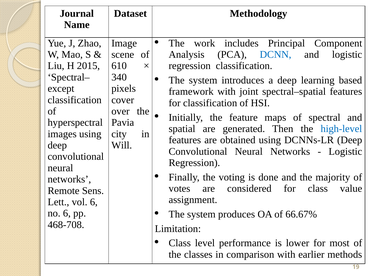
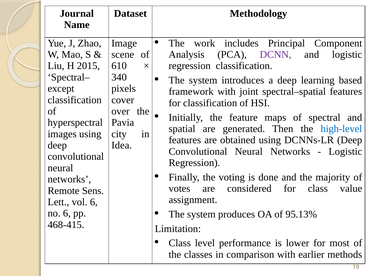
DCNN colour: blue -> purple (276, 55)
Will: Will -> Idea (122, 145)
66.67%: 66.67% -> 95.13% (301, 214)
468-708: 468-708 -> 468-415 (66, 225)
